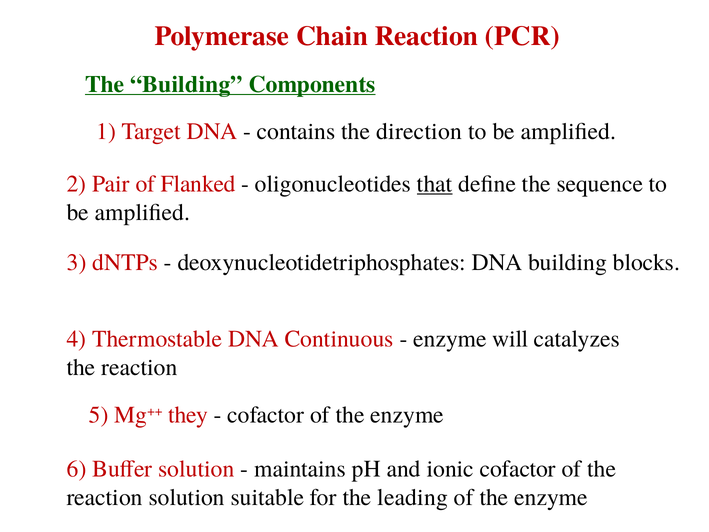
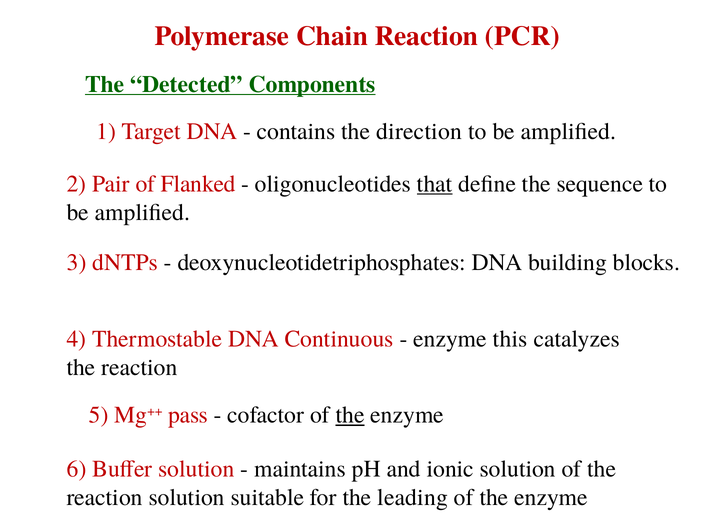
The Building: Building -> Detected (186, 84)
will: will -> this (510, 339)
they: they -> pass (188, 415)
the underline: none -> present (350, 415)
ionic cofactor: cofactor -> solution (518, 469)
